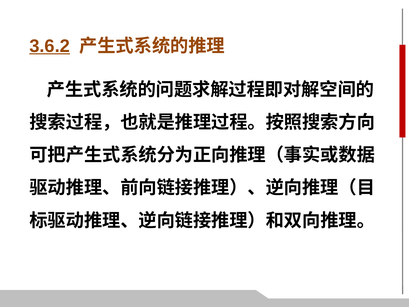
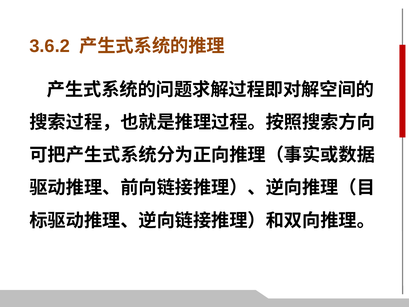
3.6.2 underline: present -> none (50, 46)
